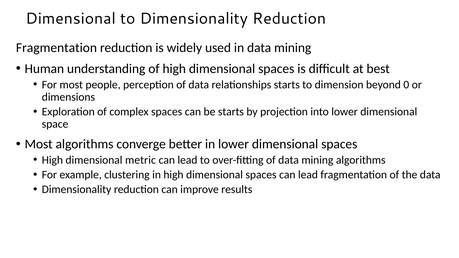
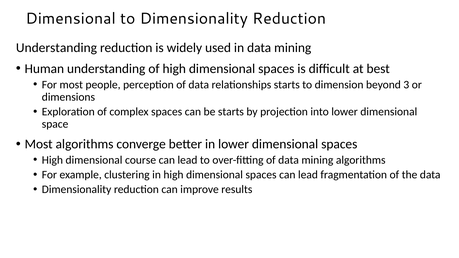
Fragmentation: Fragmentation -> Understanding (56, 48)
0: 0 -> 3 (406, 85)
metric: metric -> course (141, 160)
